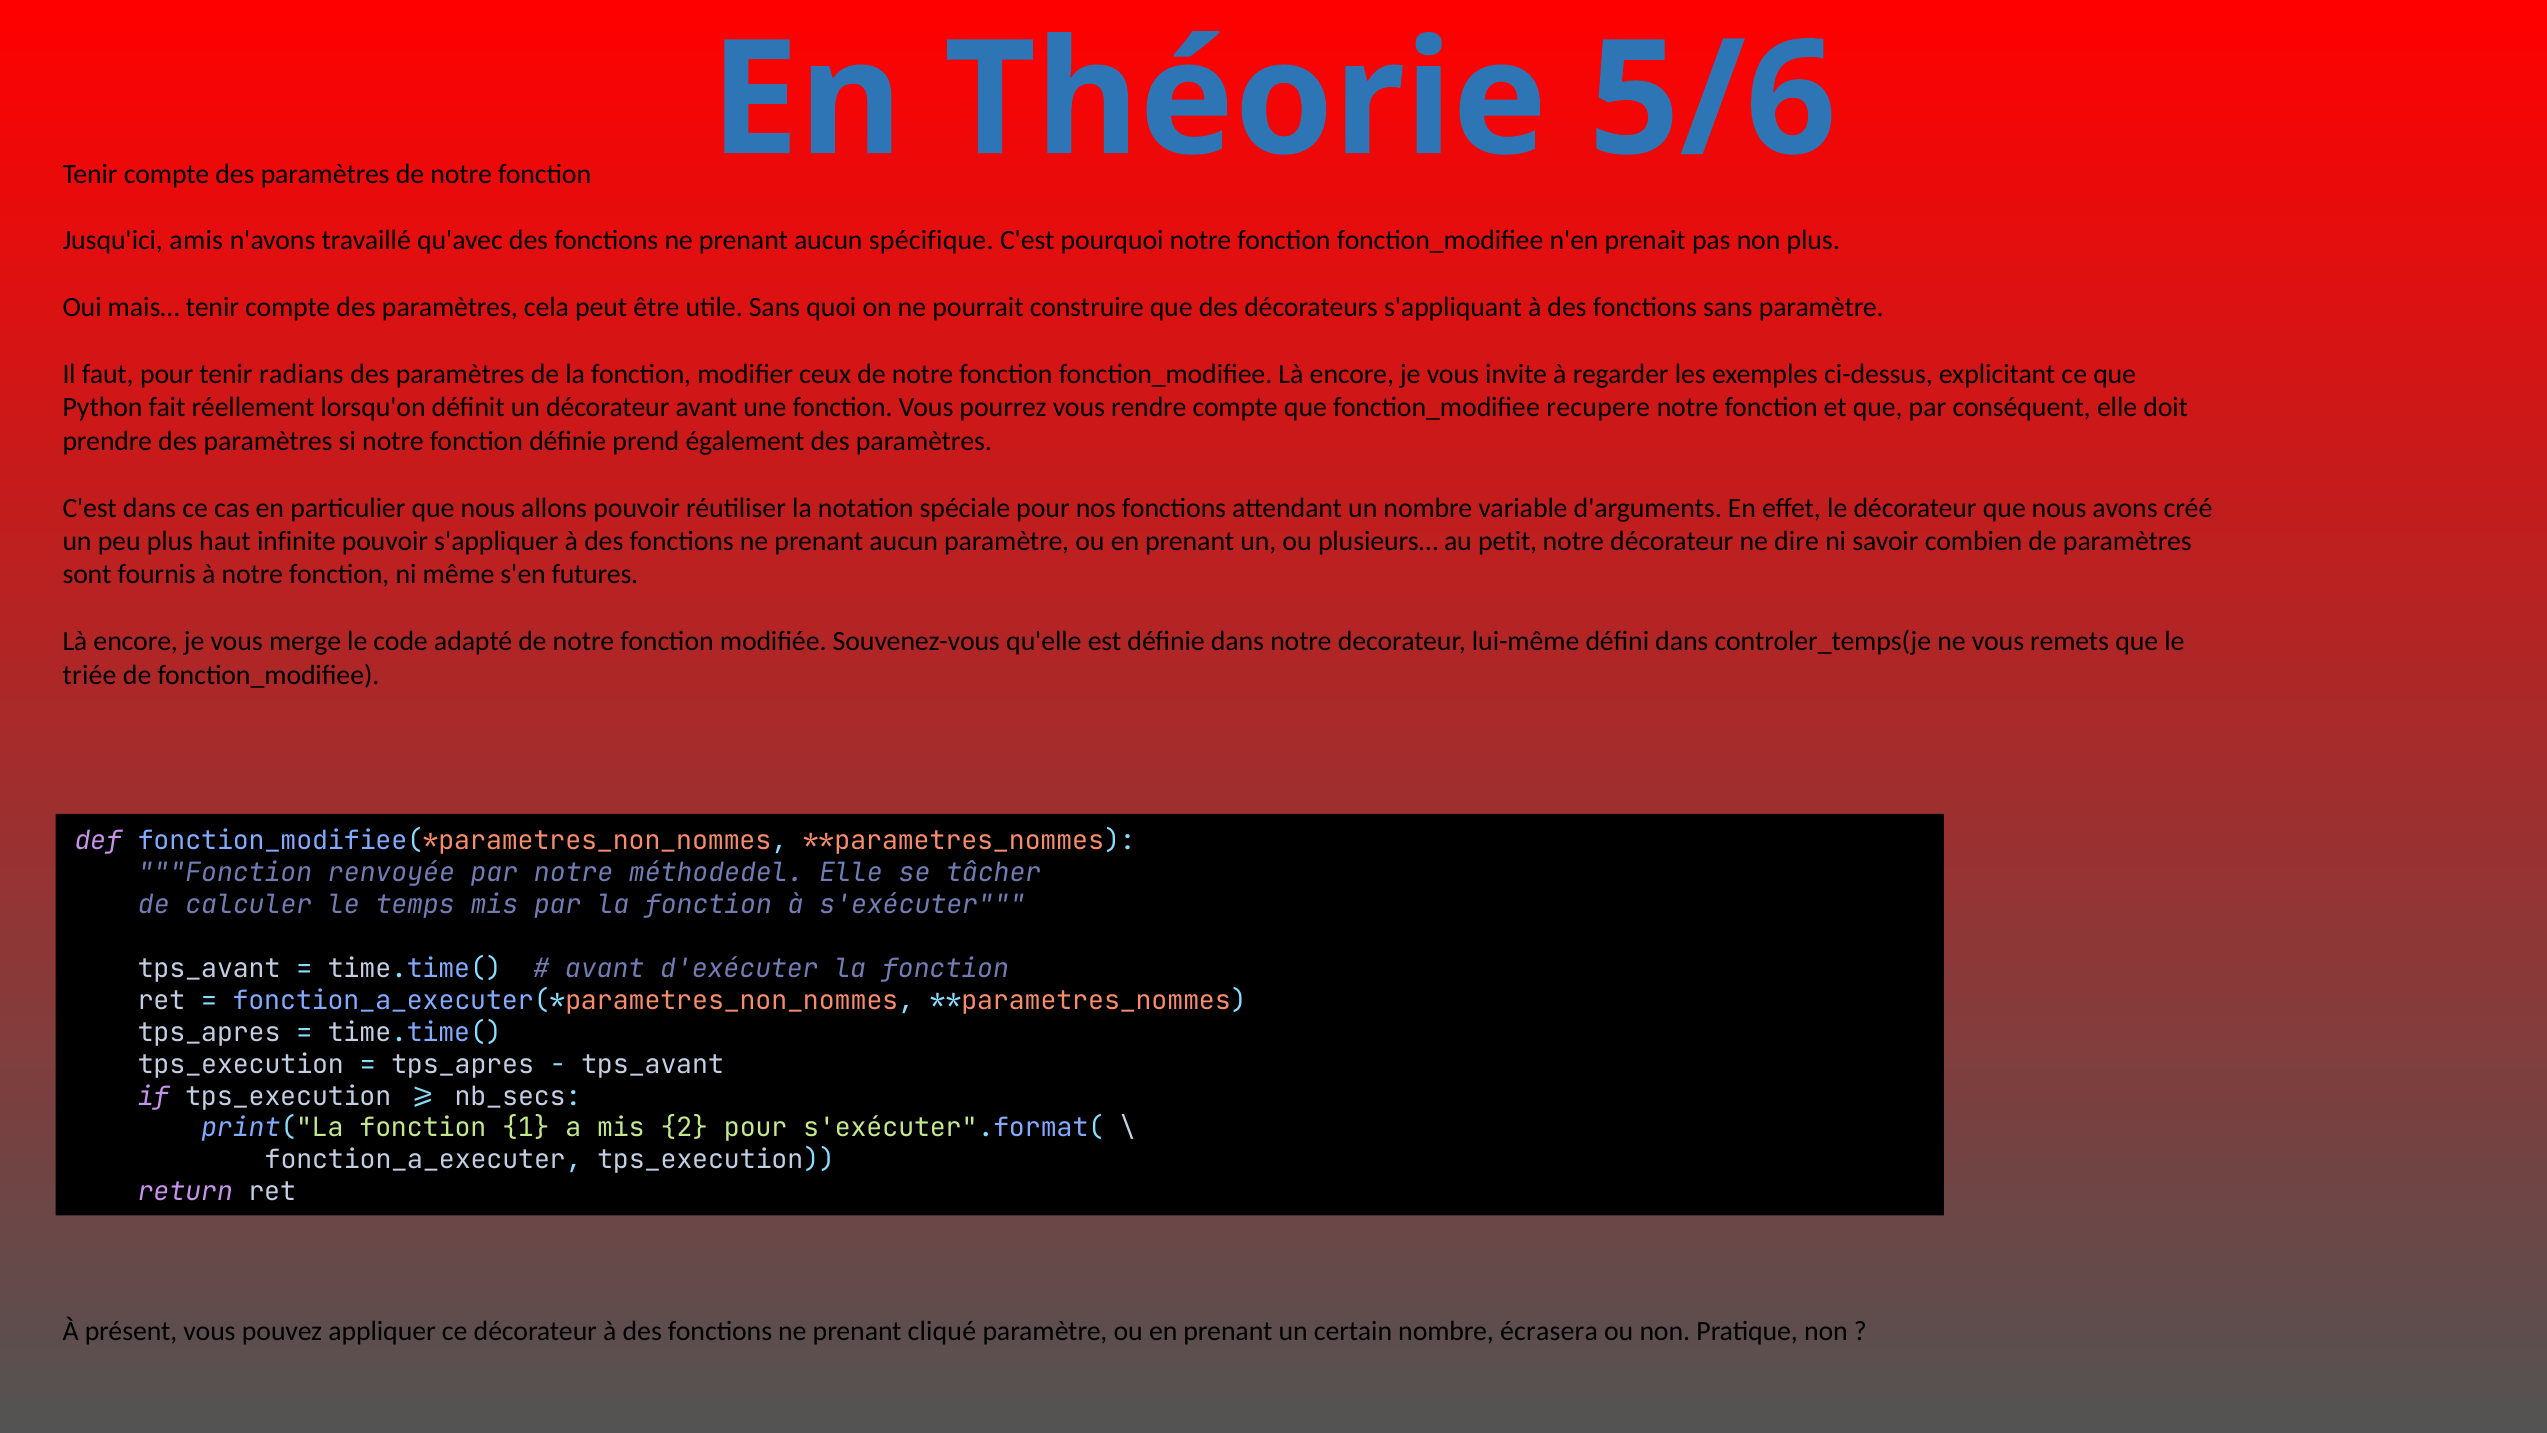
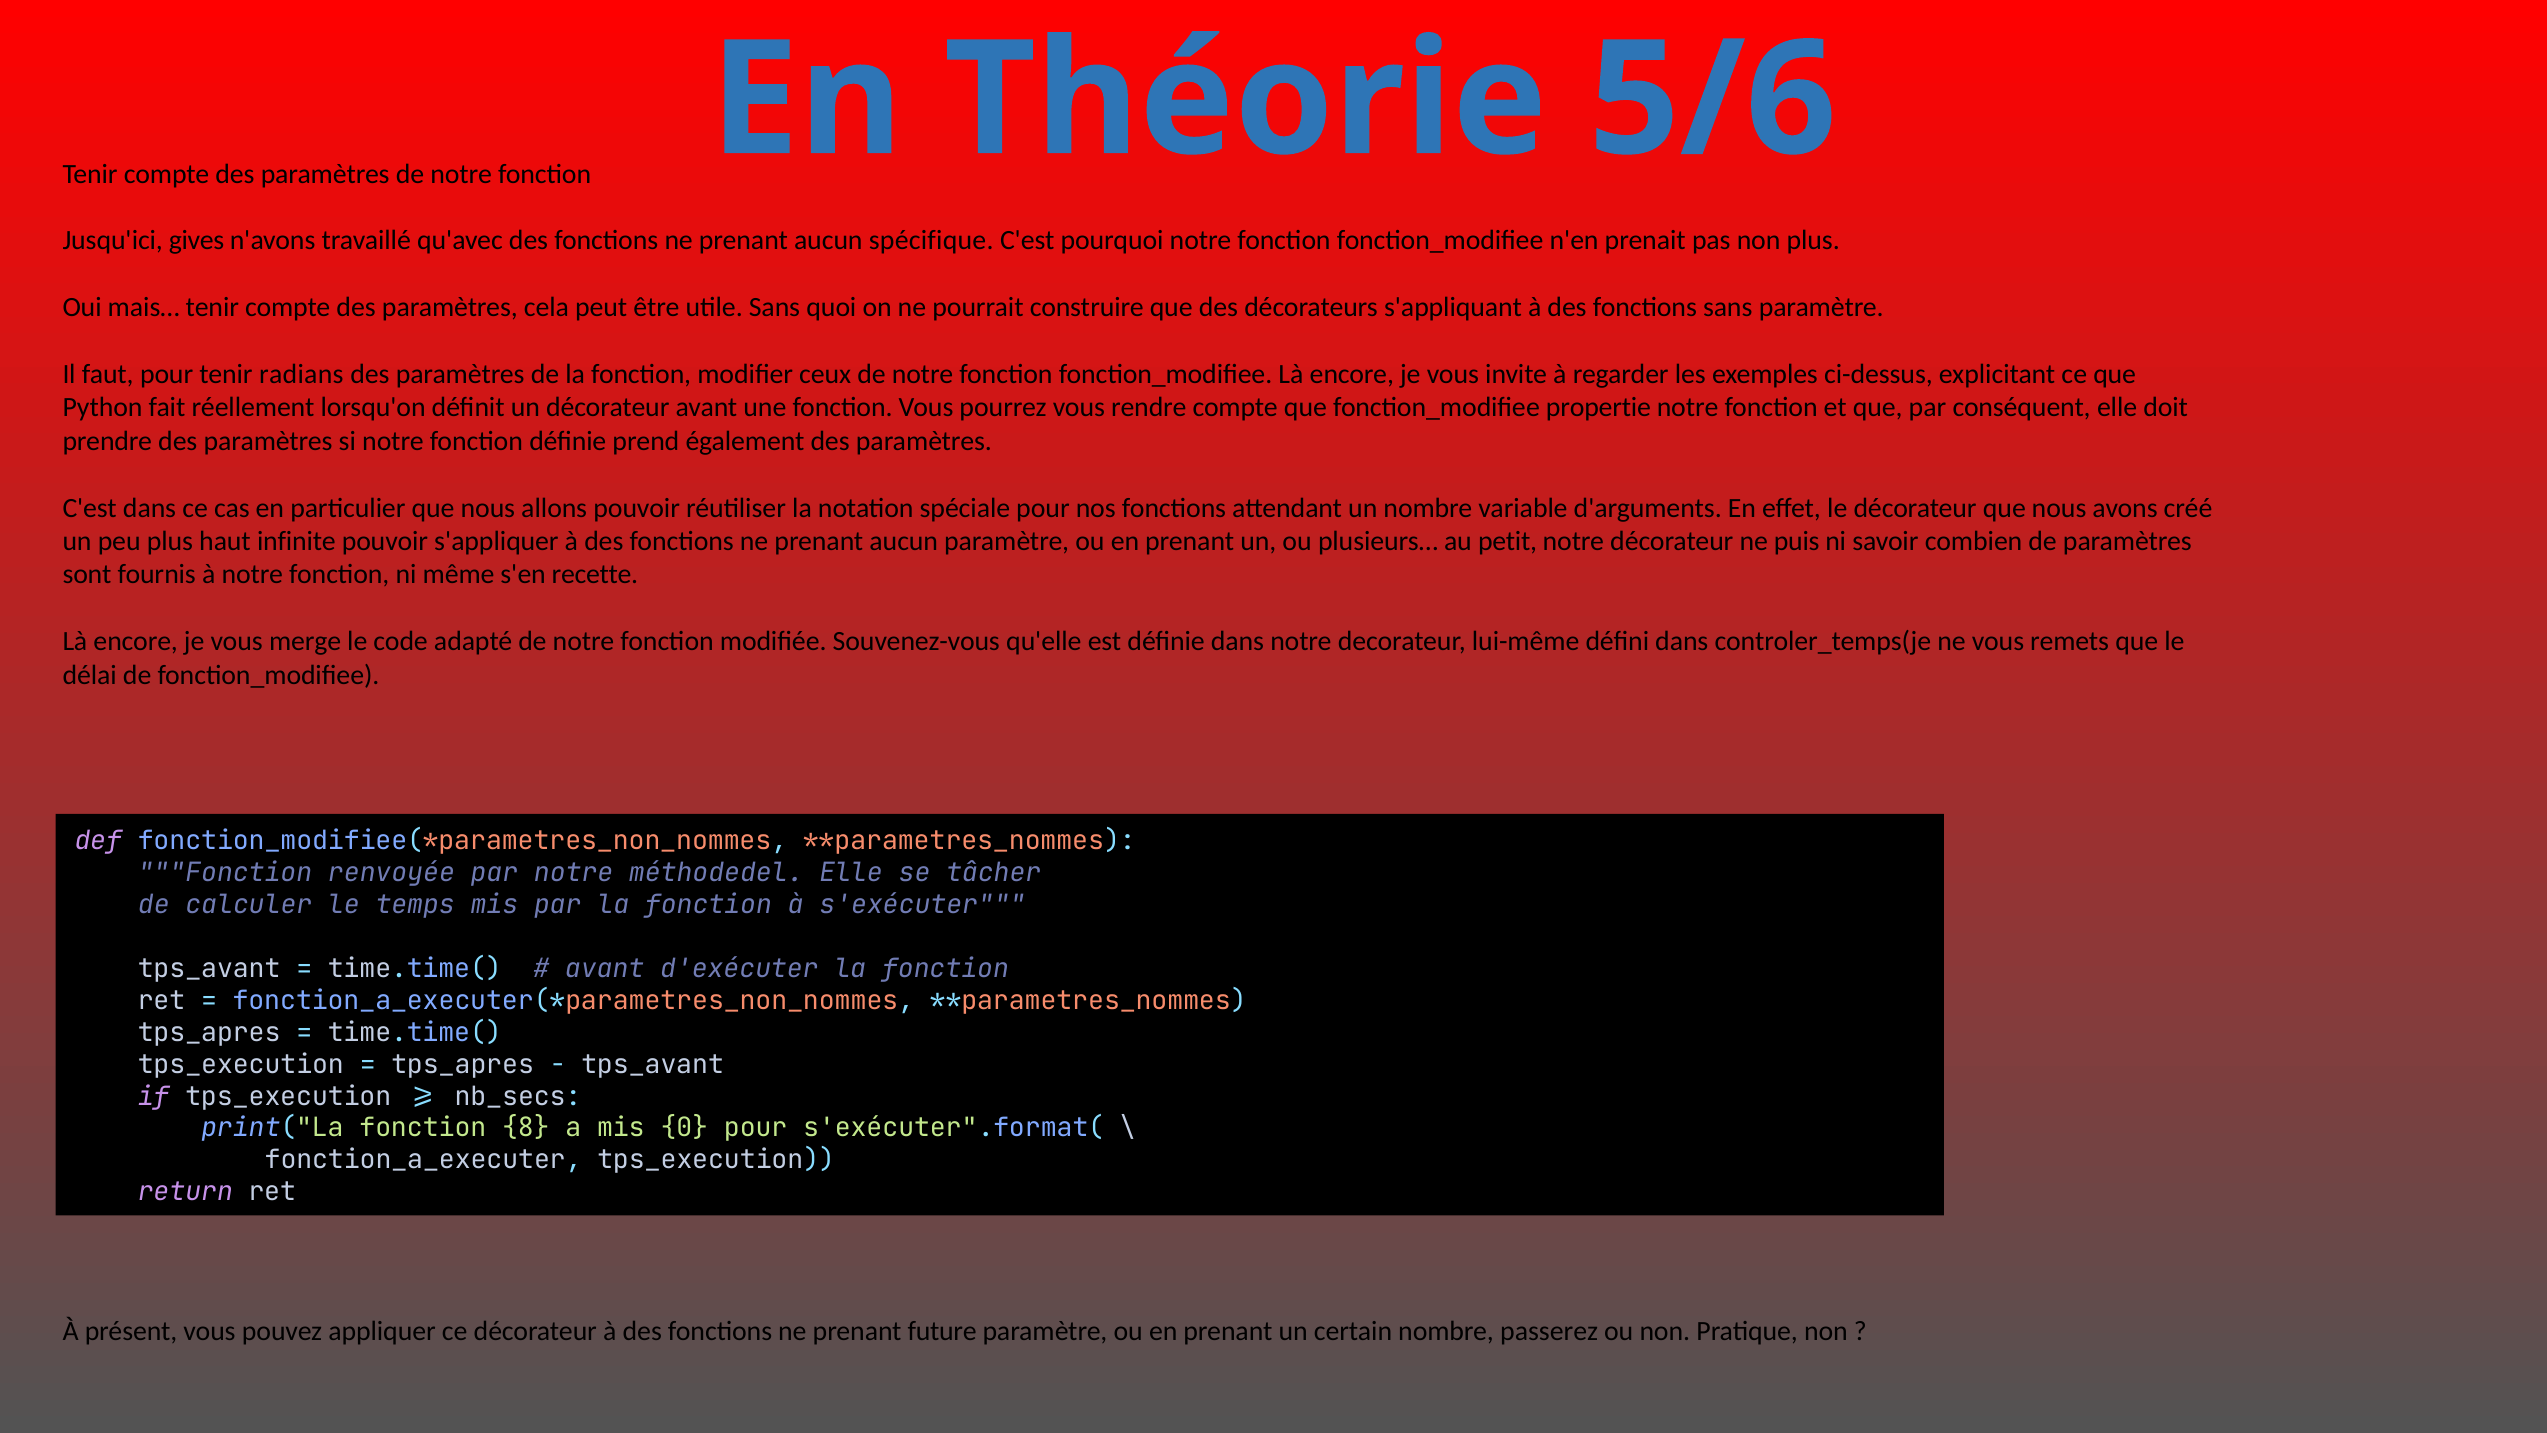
amis: amis -> gives (197, 241)
recupere: recupere -> propertie (1598, 408)
dire: dire -> puis (1797, 541)
futures: futures -> recette (595, 574)
triée: triée -> délai (90, 675)
1: 1 -> 8 (526, 1128)
2: 2 -> 0 (684, 1128)
cliqué: cliqué -> future (942, 1331)
écrasera: écrasera -> passerez (1549, 1331)
